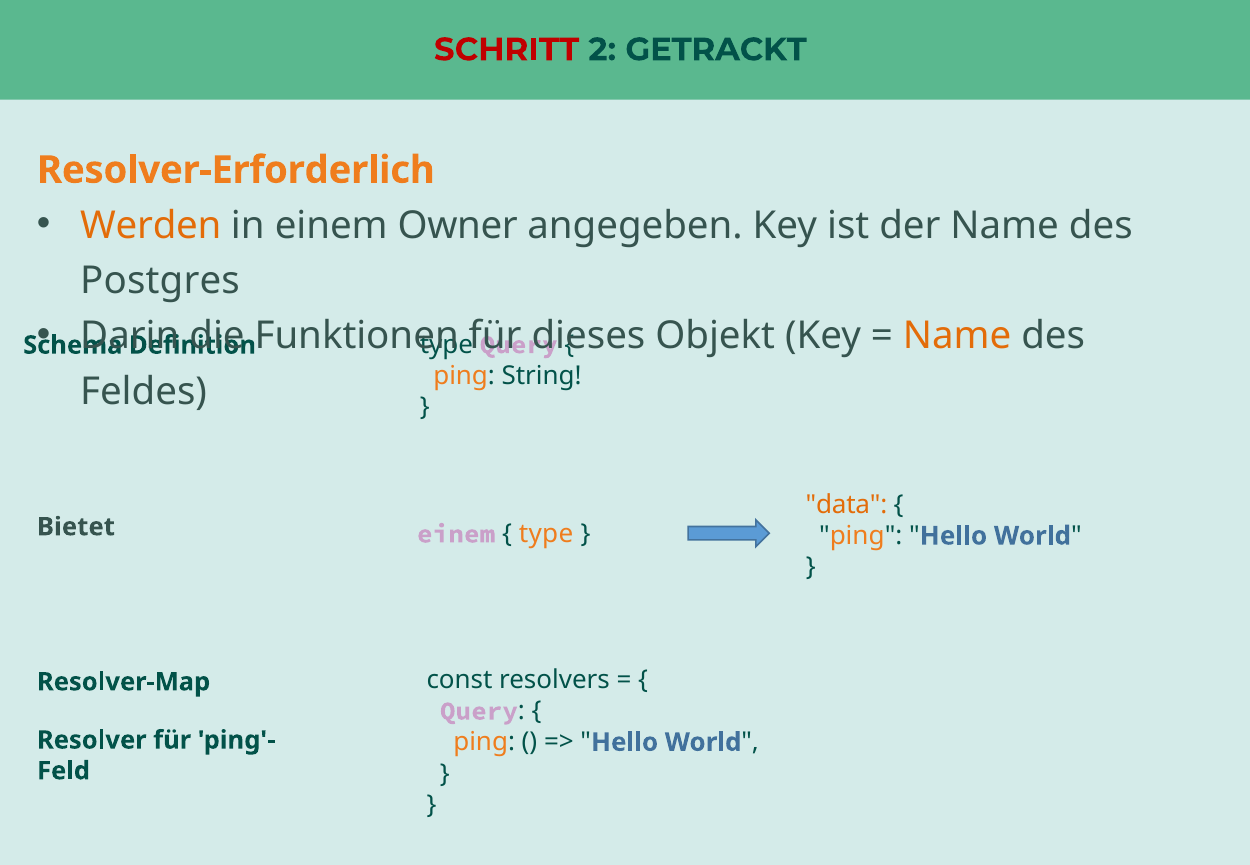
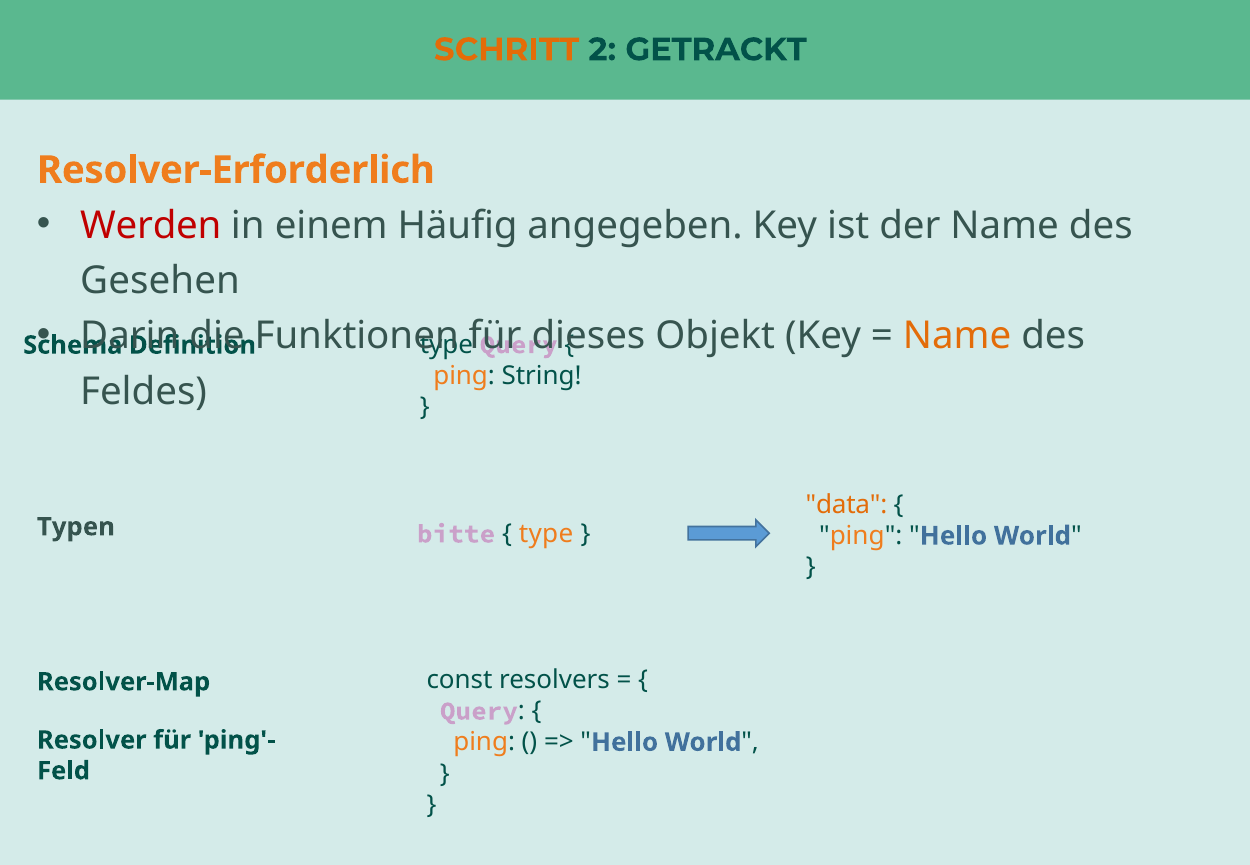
SCHRITT colour: red -> orange (507, 50)
Werden colour: orange -> red (151, 226)
Owner: Owner -> Häufig (458, 226)
Postgres: Postgres -> Gesehen (160, 281)
Bietet: Bietet -> Typen (76, 527)
einem: einem -> bitte (456, 534)
